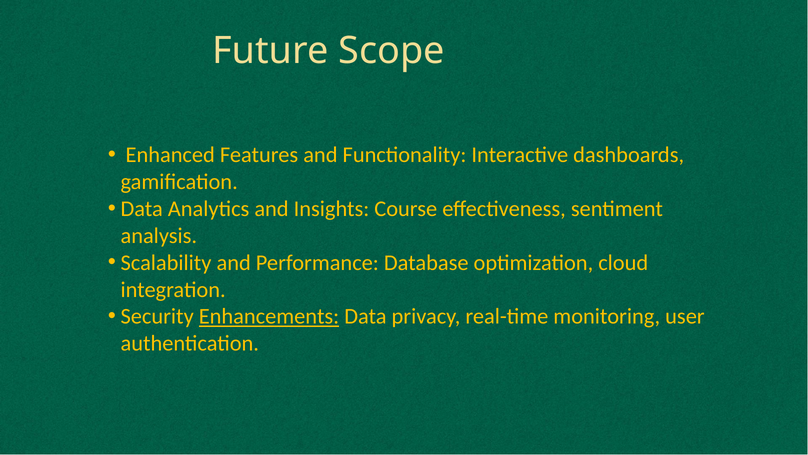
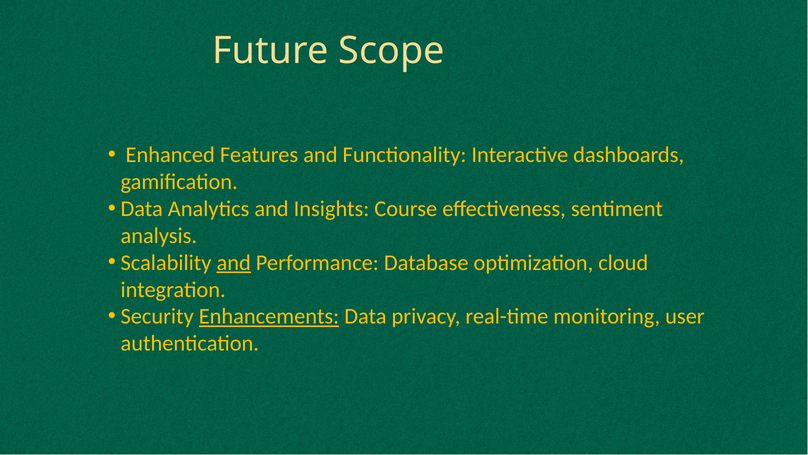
and underline: none -> present (234, 263)
